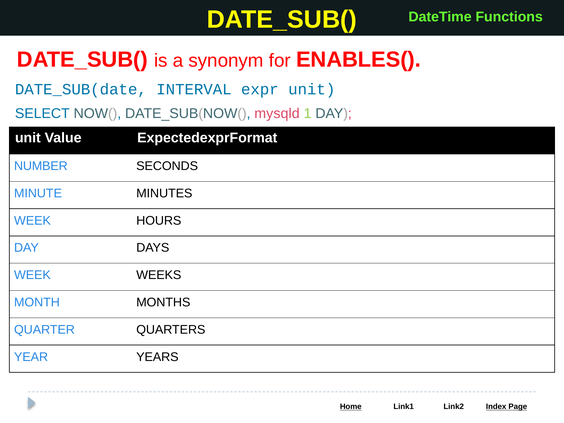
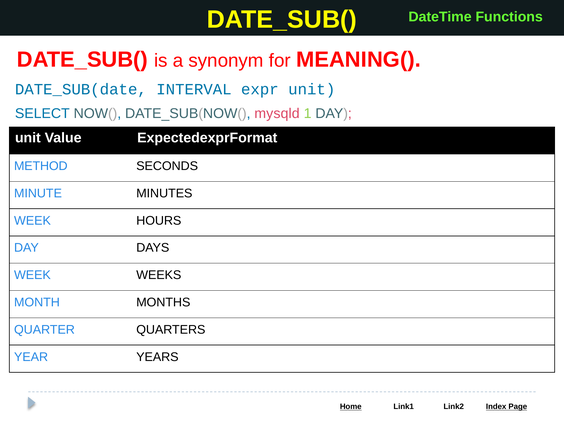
ENABLES(: ENABLES( -> MEANING( (358, 60)
NUMBER: NUMBER -> METHOD (41, 166)
